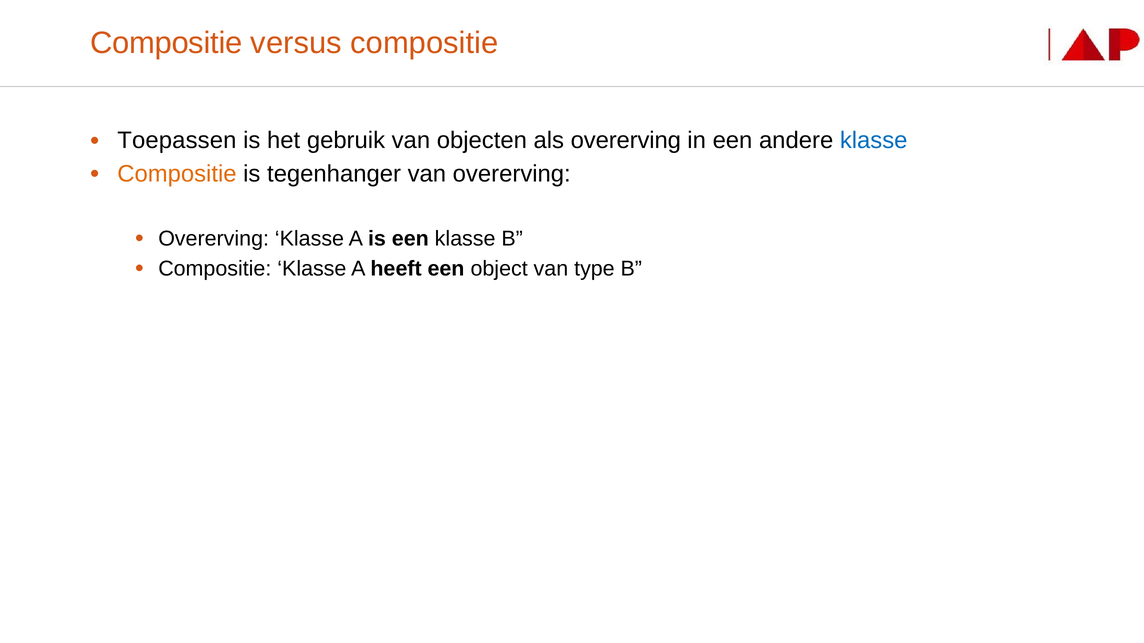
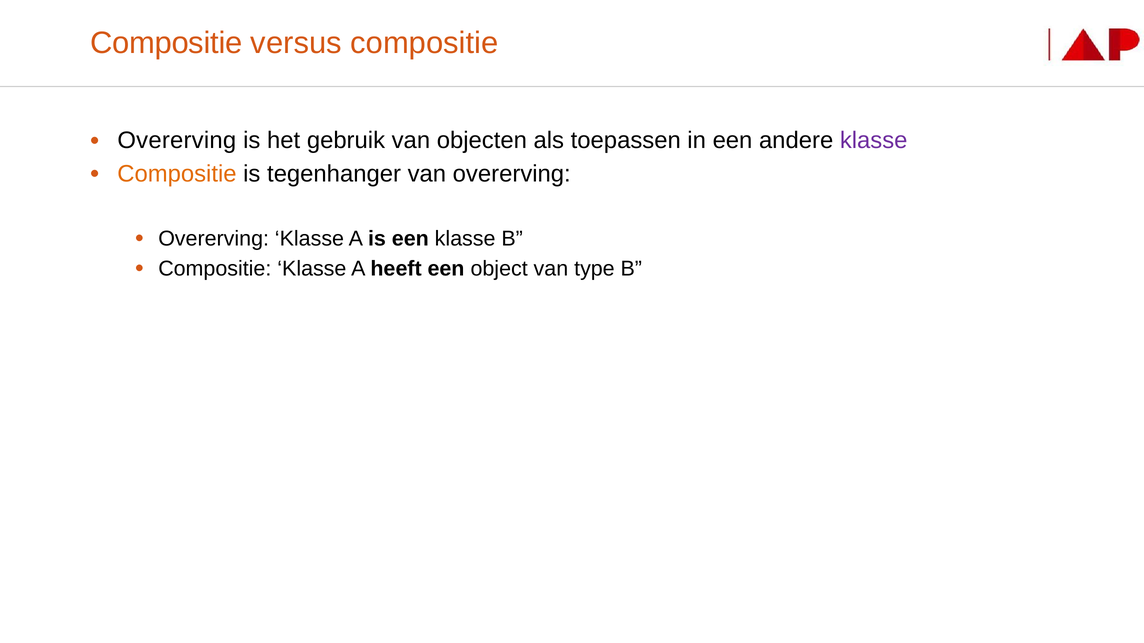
Toepassen: Toepassen -> Overerving (177, 141)
als overerving: overerving -> toepassen (626, 141)
klasse colour: blue -> purple (874, 141)
